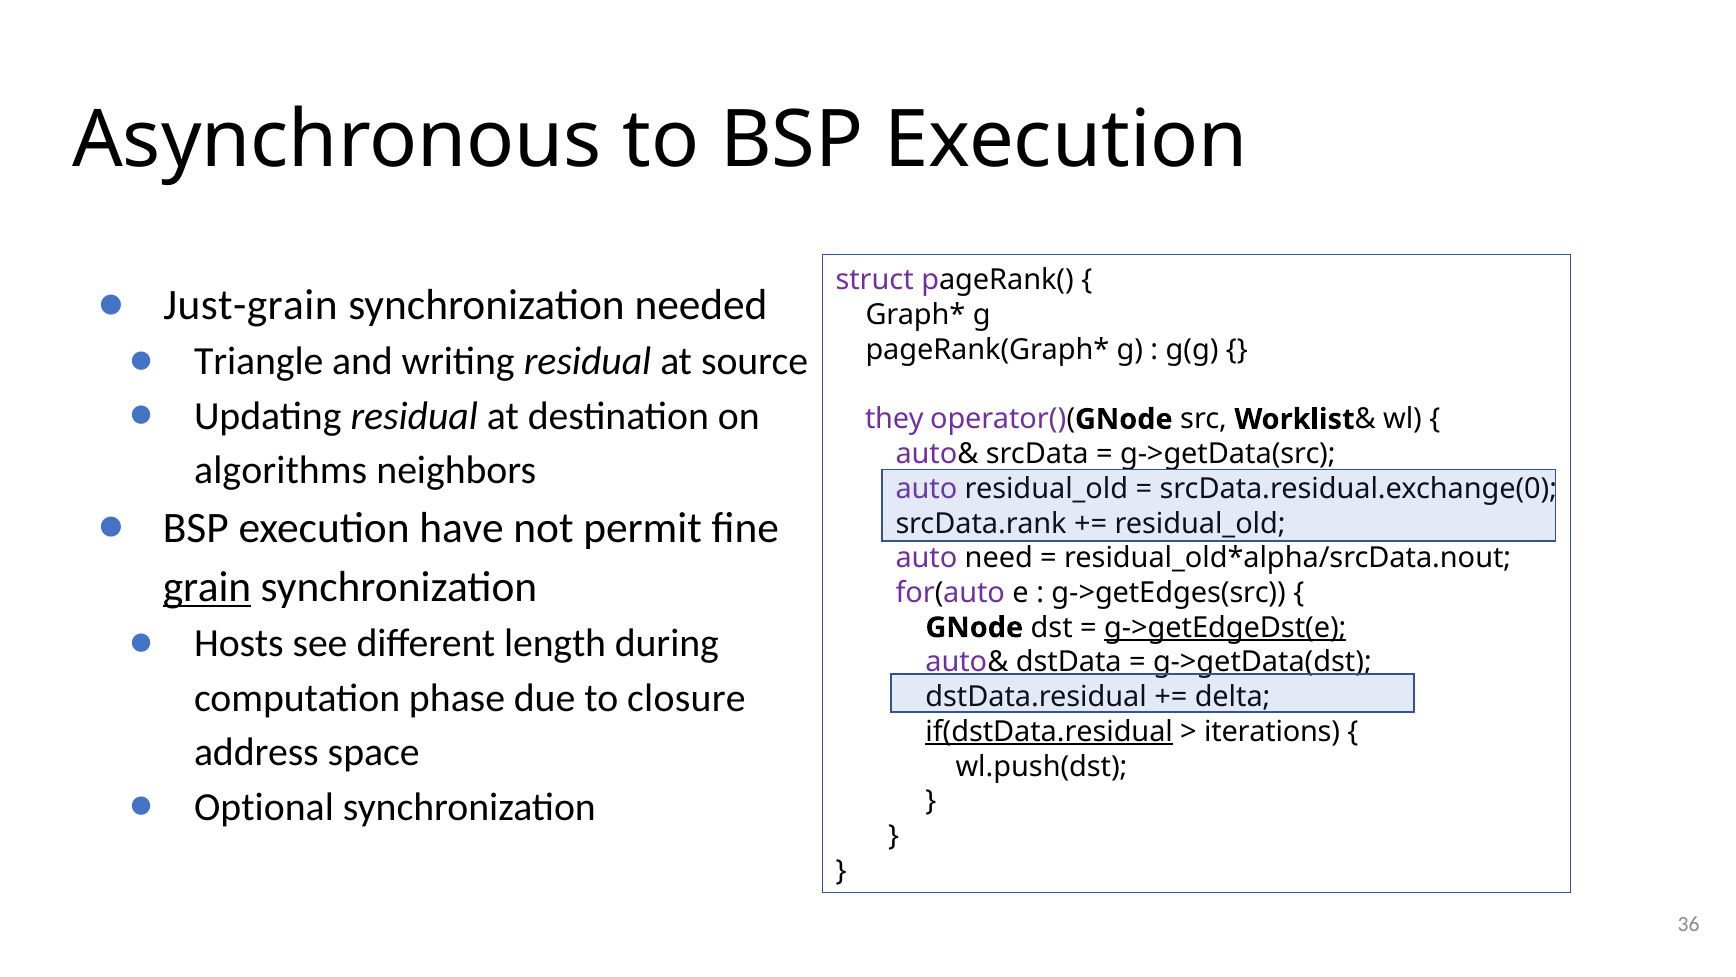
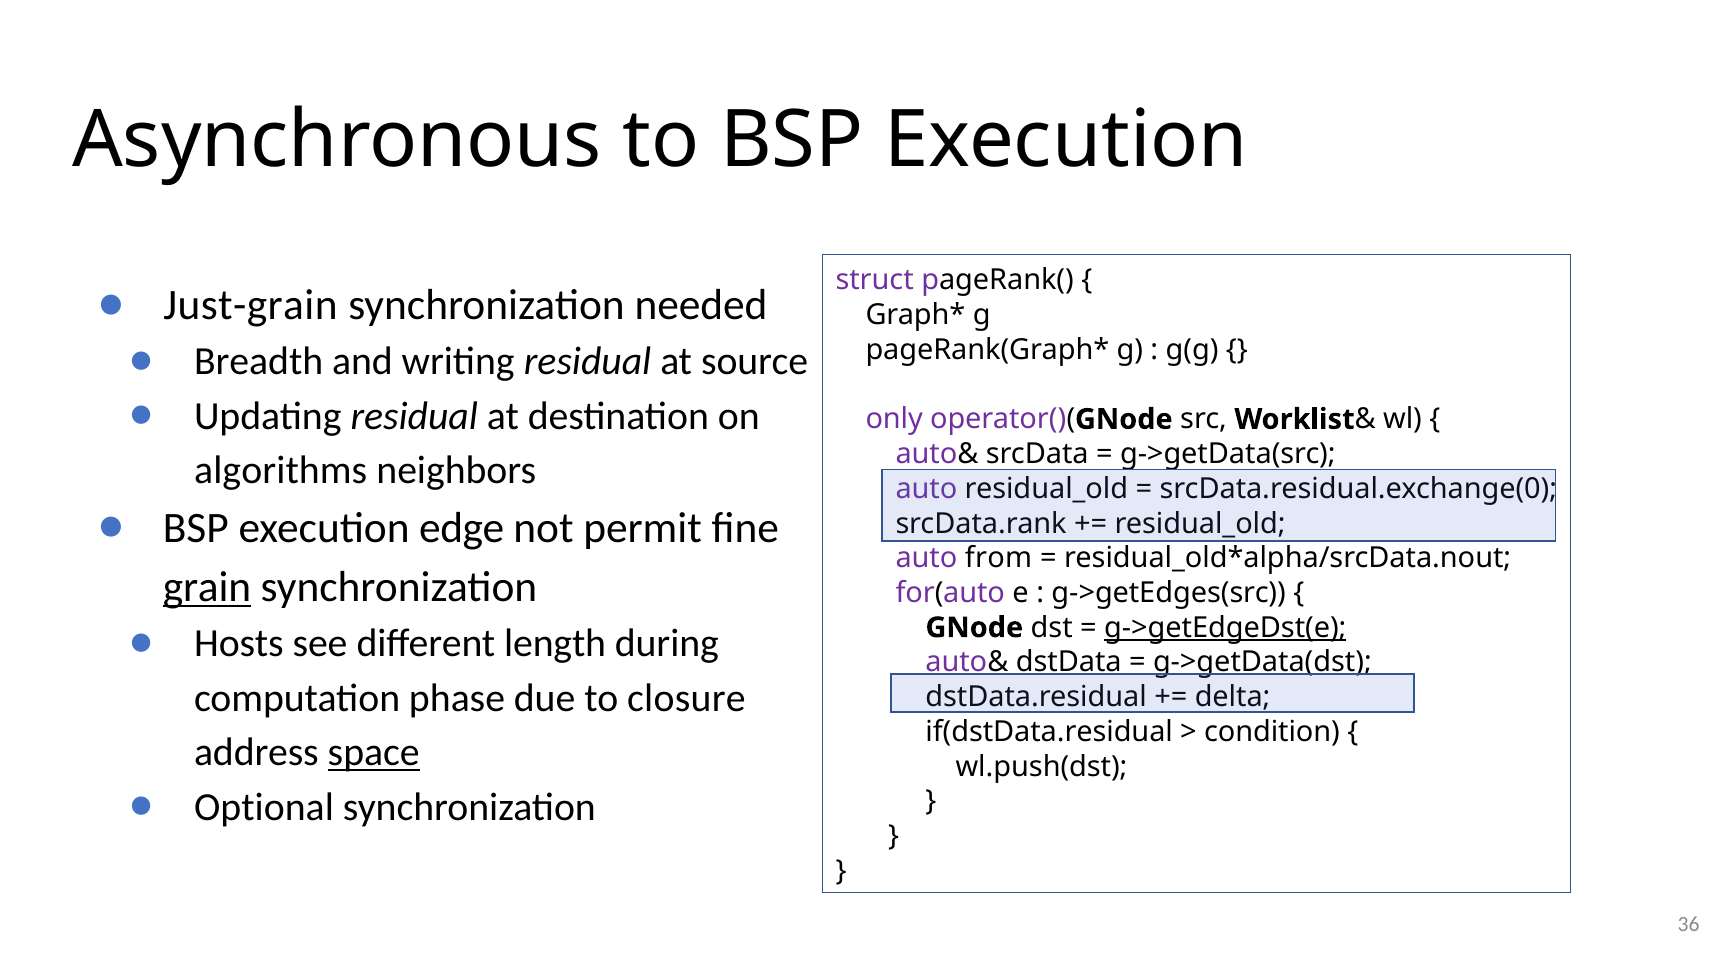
Triangle: Triangle -> Breadth (259, 362)
they: they -> only (894, 419)
have: have -> edge (462, 528)
need: need -> from (999, 558)
if(dstData.residual underline: present -> none (1049, 731)
iterations: iterations -> condition (1272, 731)
space underline: none -> present (374, 752)
